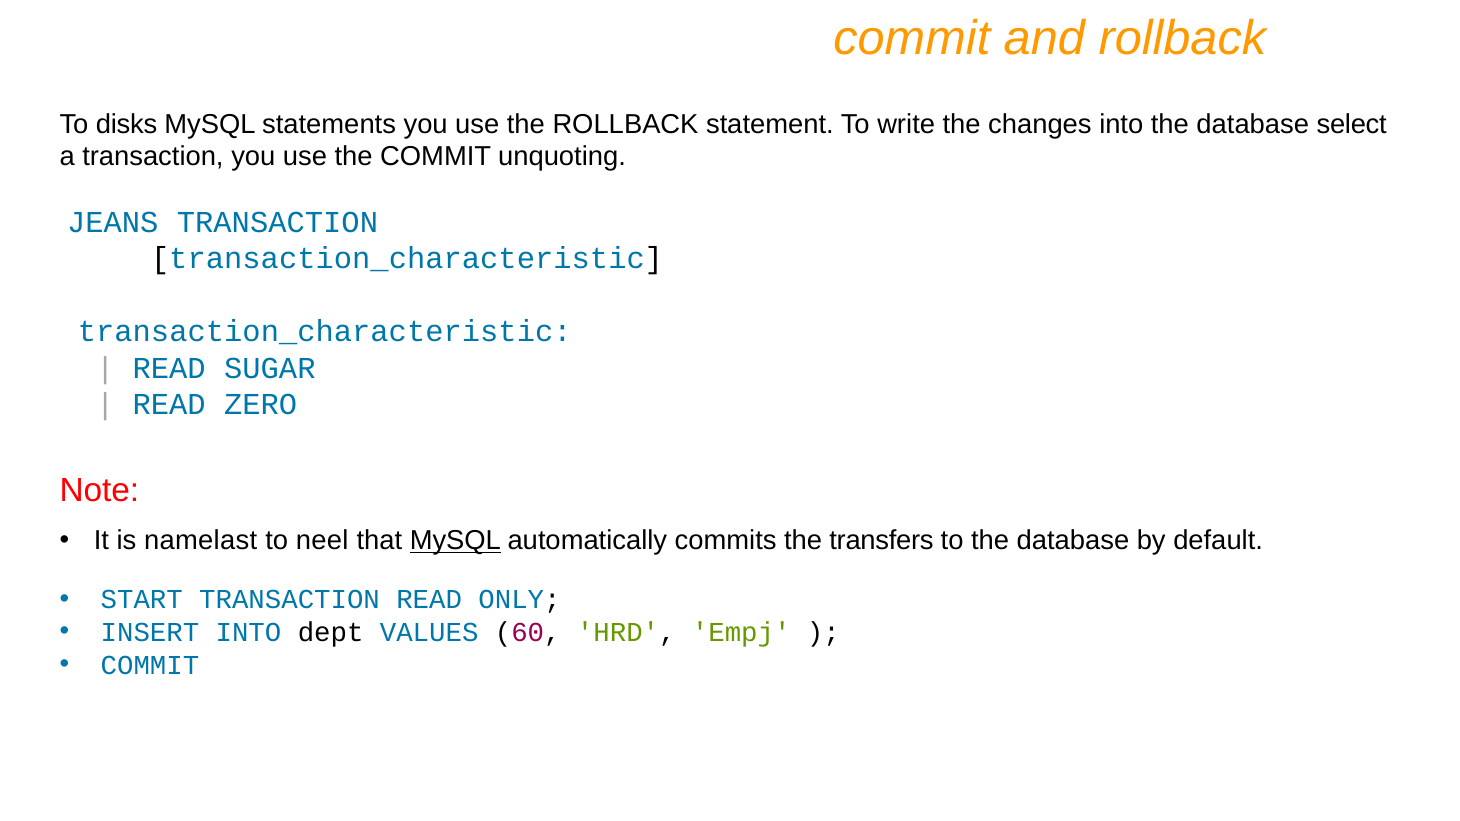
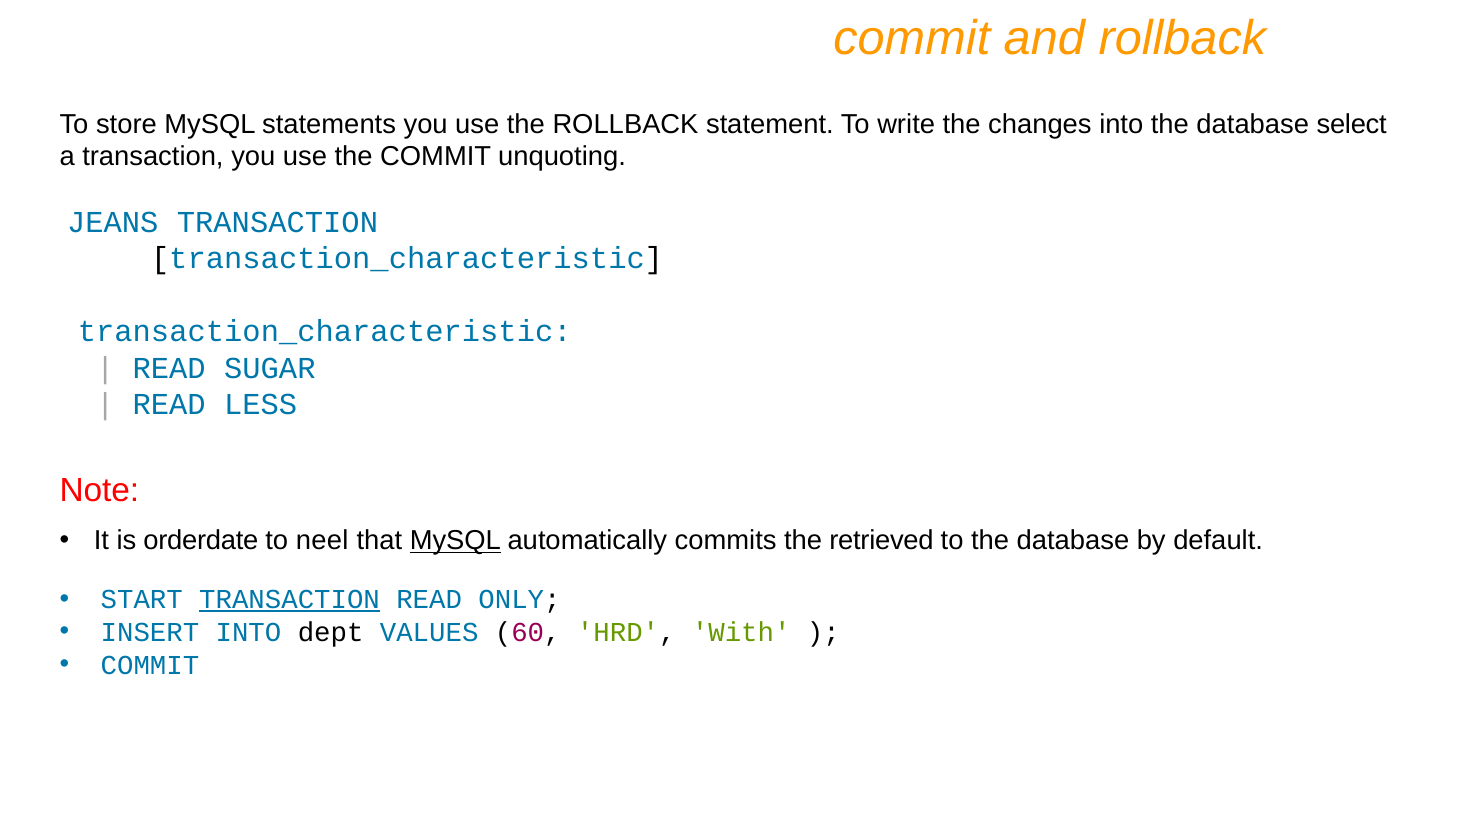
disks: disks -> store (126, 124)
ZERO: ZERO -> LESS (261, 405)
namelast: namelast -> orderdate (201, 541)
transfers: transfers -> retrieved (881, 541)
TRANSACTION underline: none -> present (290, 600)
Empj: Empj -> With (741, 633)
